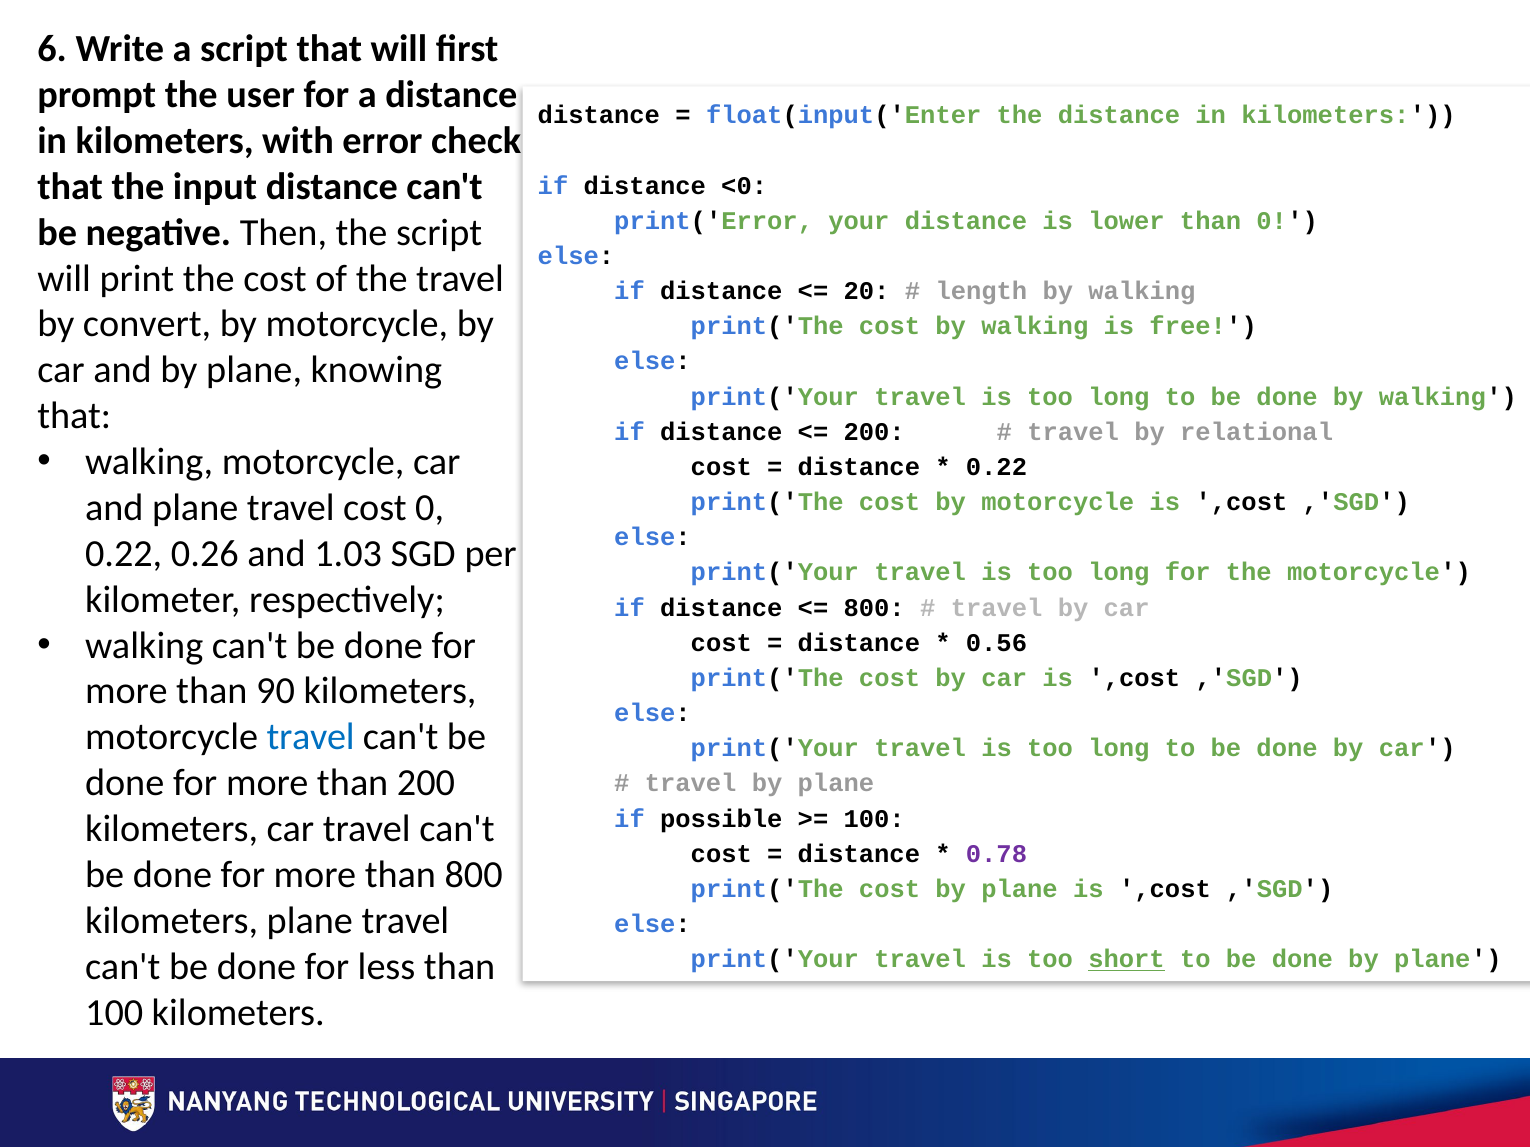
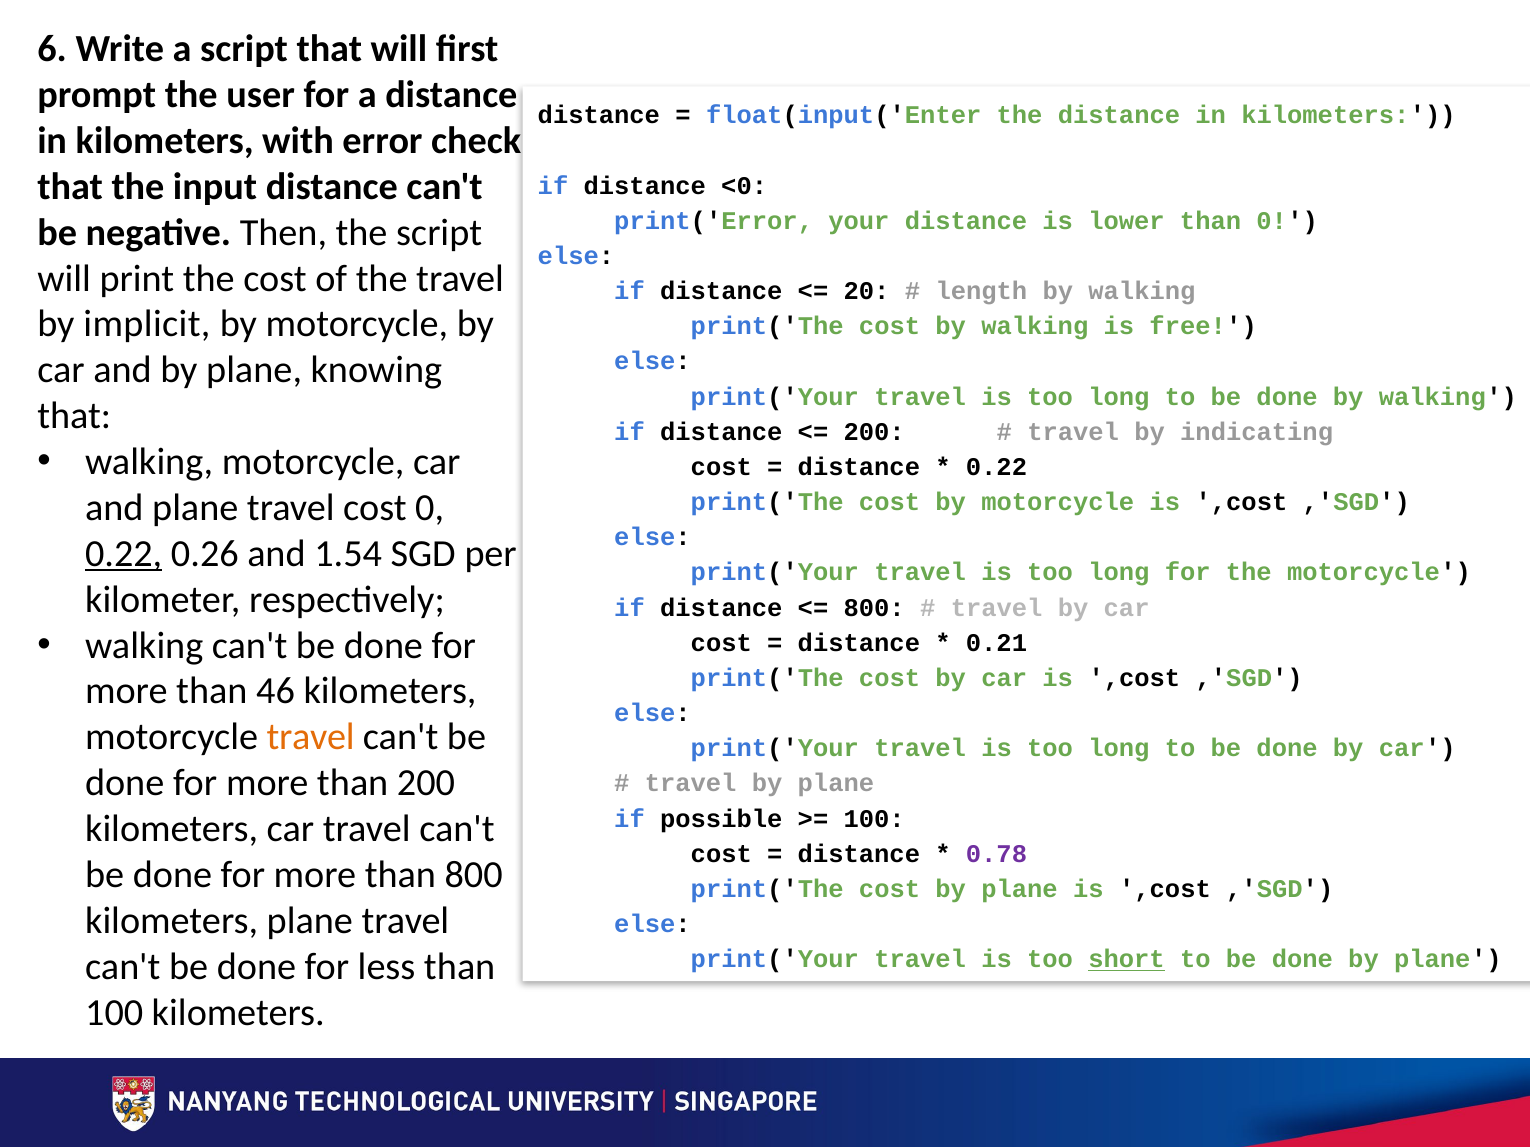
convert: convert -> implicit (147, 324)
relational: relational -> indicating (1257, 432)
0.22 underline: none -> present (124, 554)
1.03: 1.03 -> 1.54 (348, 554)
0.56: 0.56 -> 0.21 (996, 643)
90: 90 -> 46 (276, 692)
travel colour: blue -> orange (311, 738)
